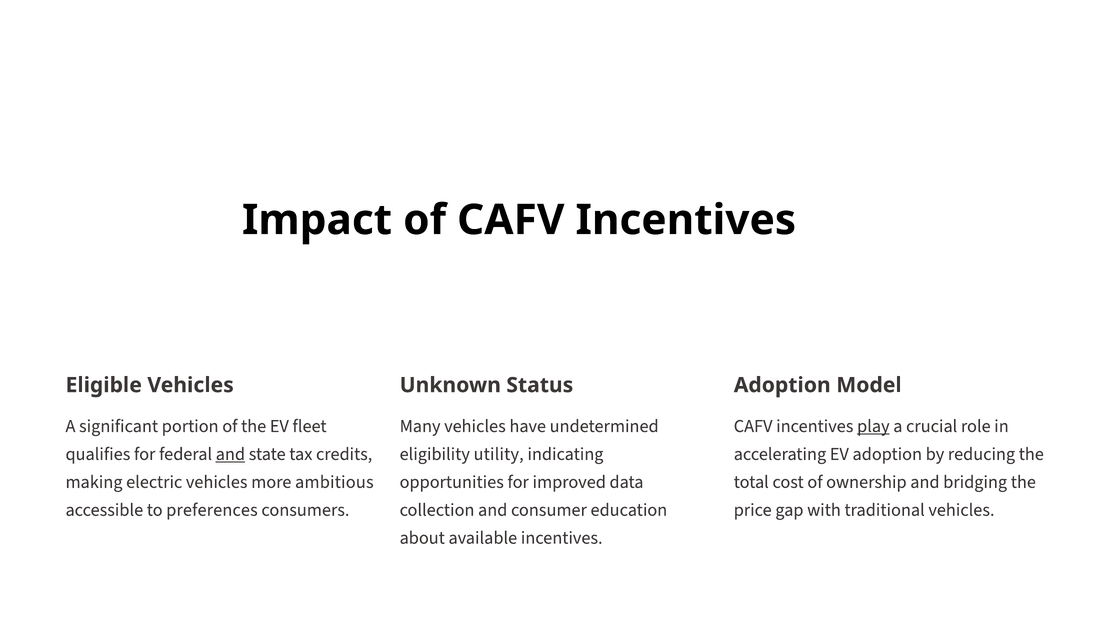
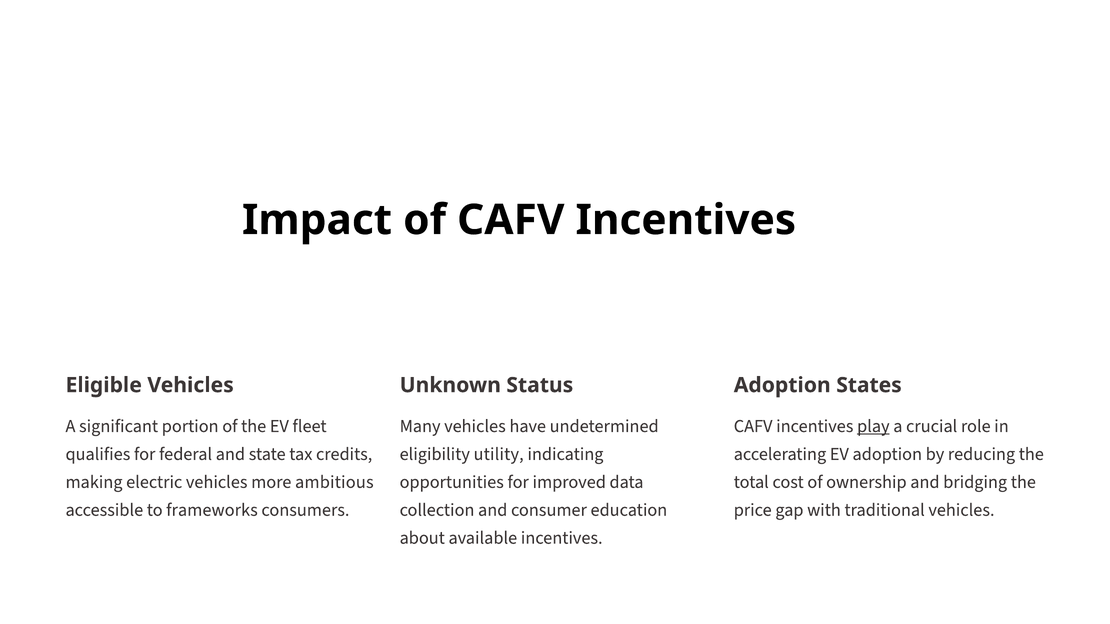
Model: Model -> States (869, 385)
and underline: present -> none (230, 454)
preferences: preferences -> frameworks (212, 510)
